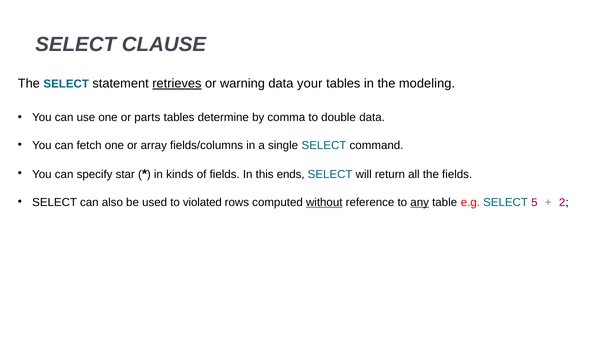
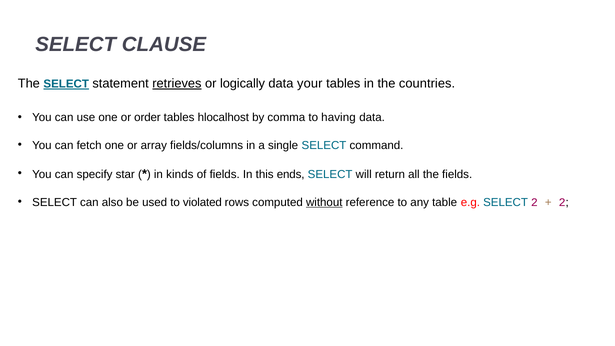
SELECT underline: none -> present (66, 84)
warning: warning -> logically (242, 84)
modeling: modeling -> countries (427, 84)
parts: parts -> order (147, 118)
determine: determine -> hlocalhost (223, 118)
double: double -> having (338, 118)
any underline: present -> none (420, 202)
SELECT 5: 5 -> 2 (534, 202)
